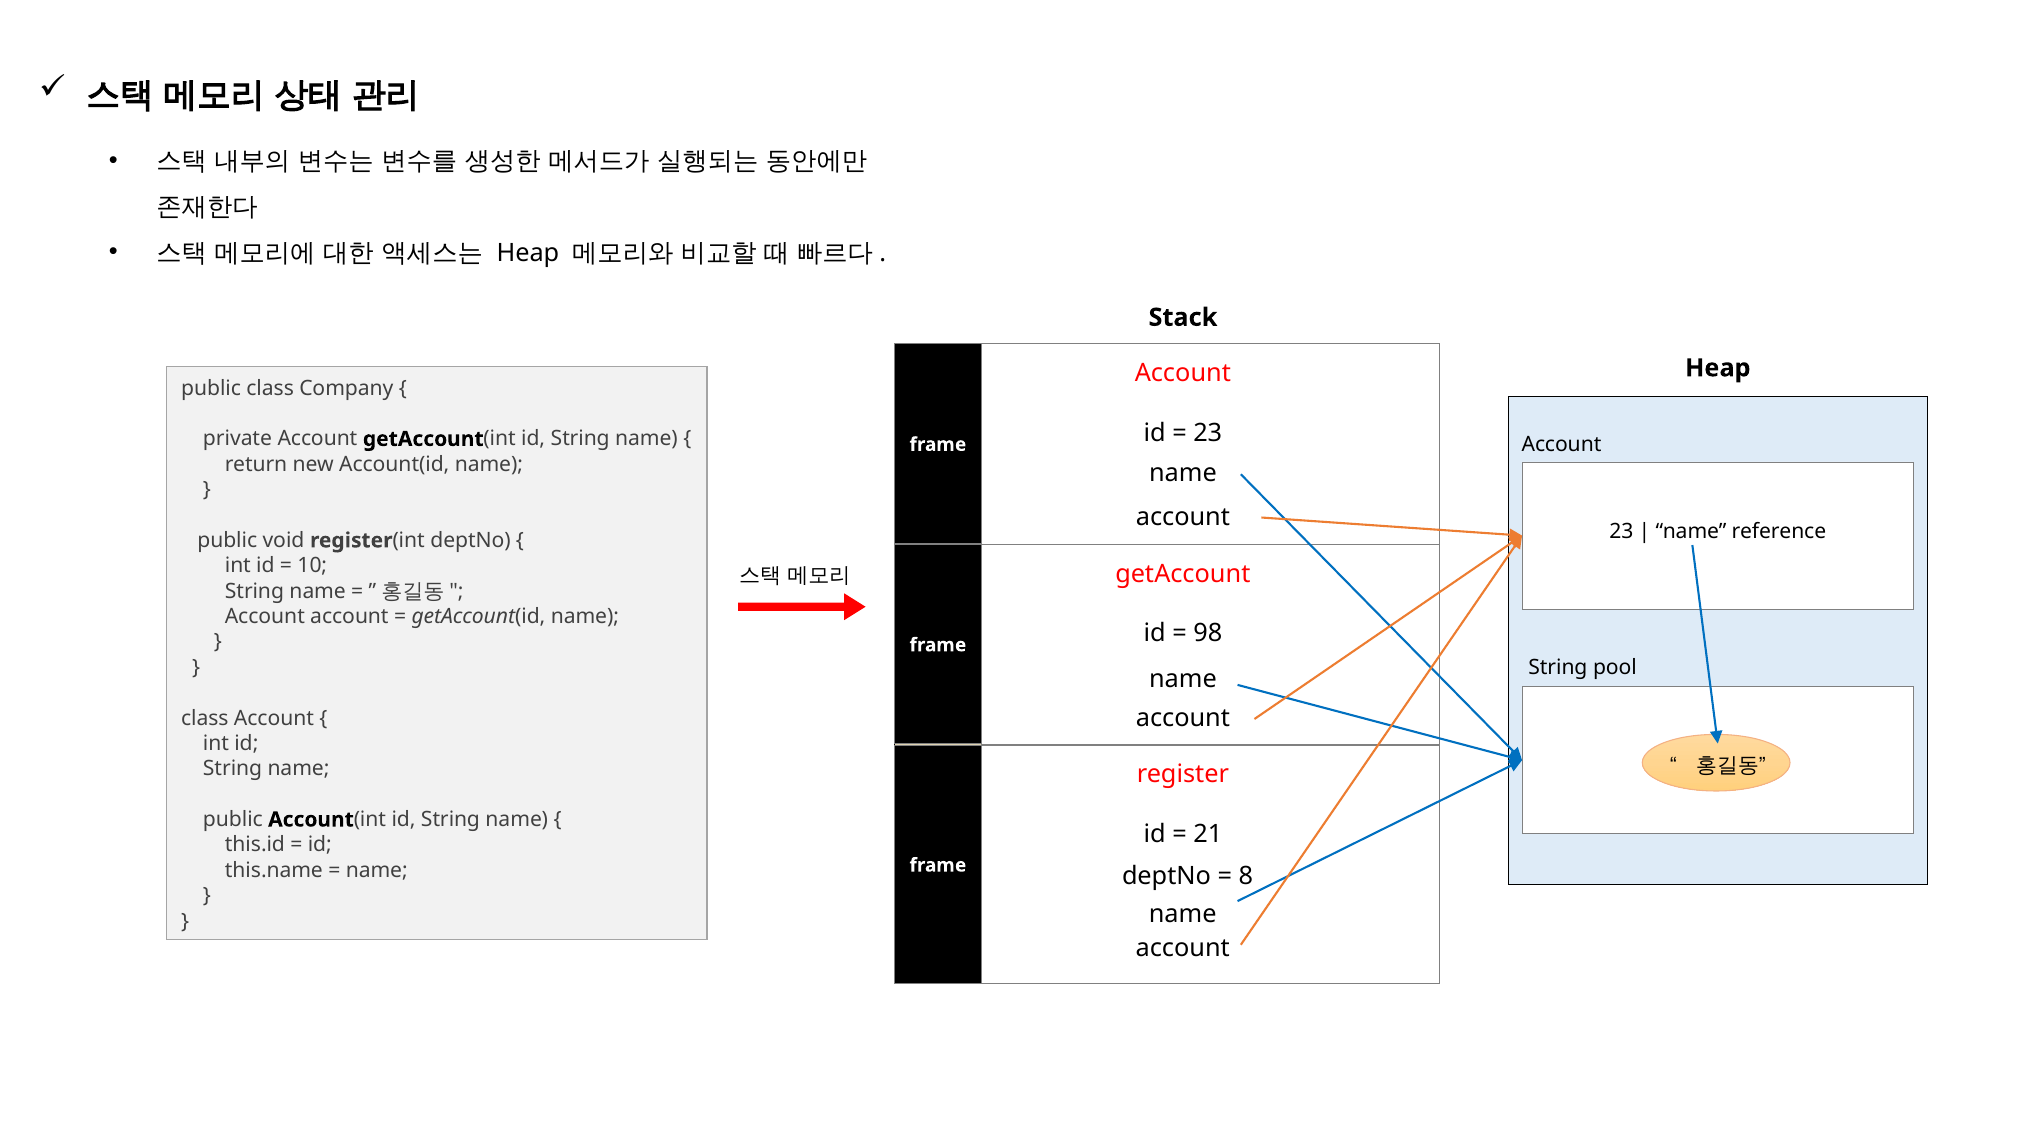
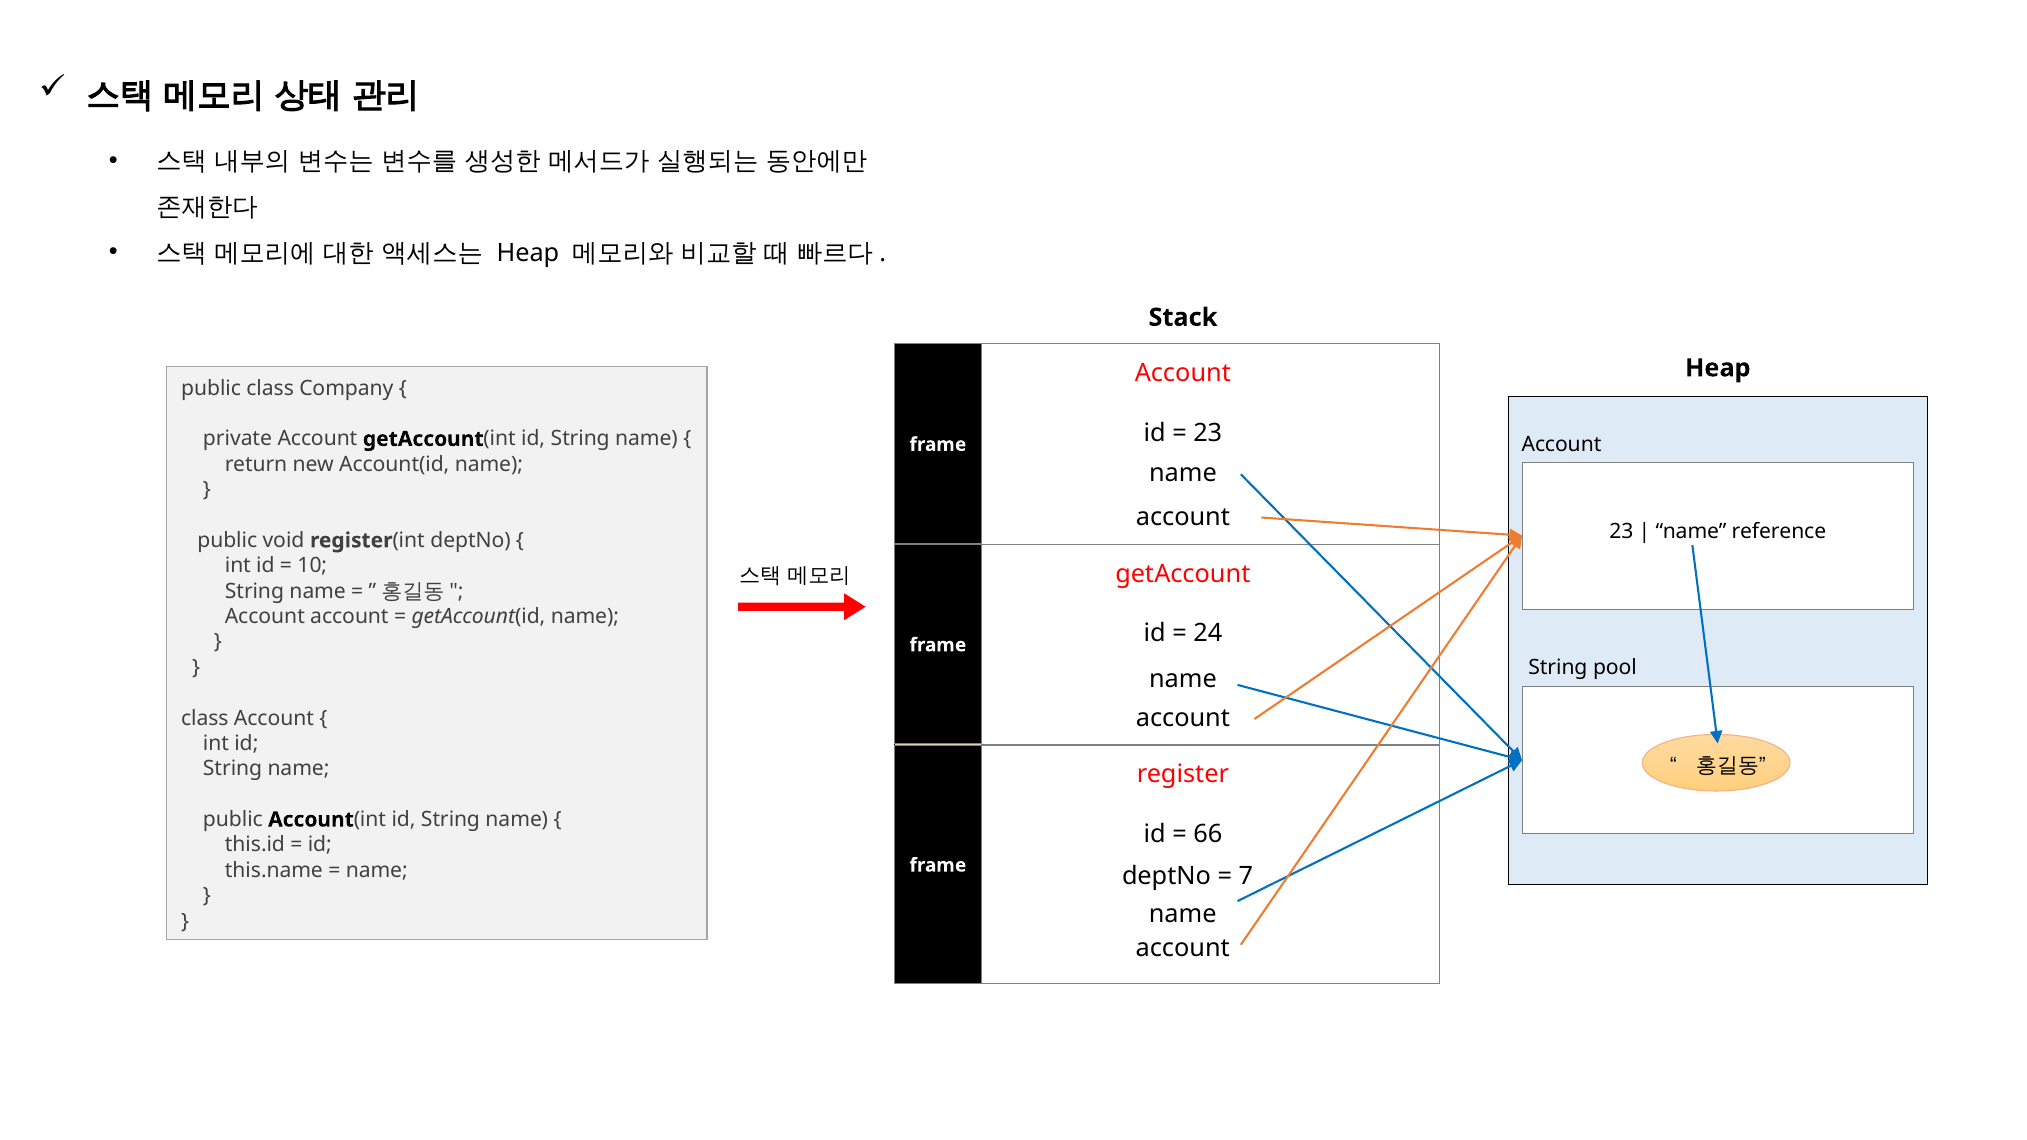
98: 98 -> 24 (1208, 633)
21: 21 -> 66 (1208, 834)
8: 8 -> 7 (1246, 877)
